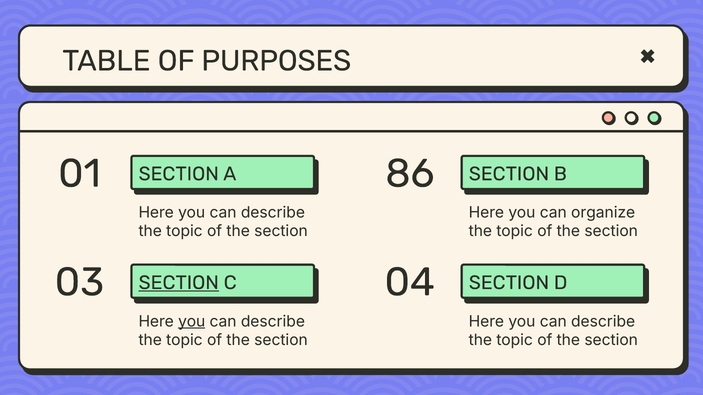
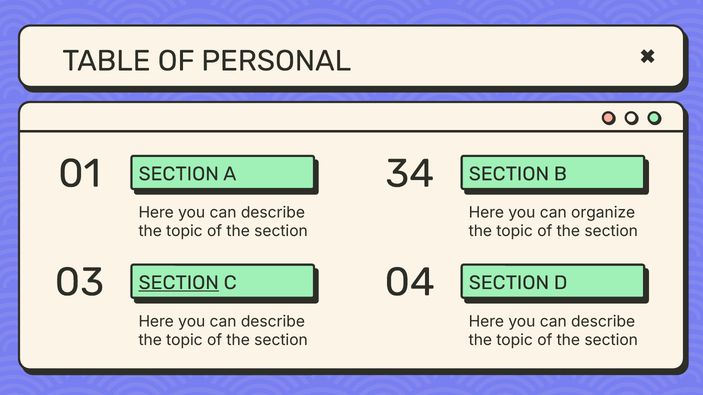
PURPOSES: PURPOSES -> PERSONAL (276, 61)
86: 86 -> 34 (410, 174)
you underline: present -> none (192, 322)
